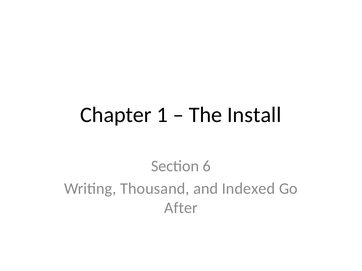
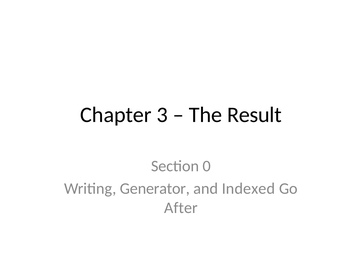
1: 1 -> 3 (162, 115)
Install: Install -> Result (254, 115)
6: 6 -> 0 (207, 166)
Thousand: Thousand -> Generator (155, 189)
